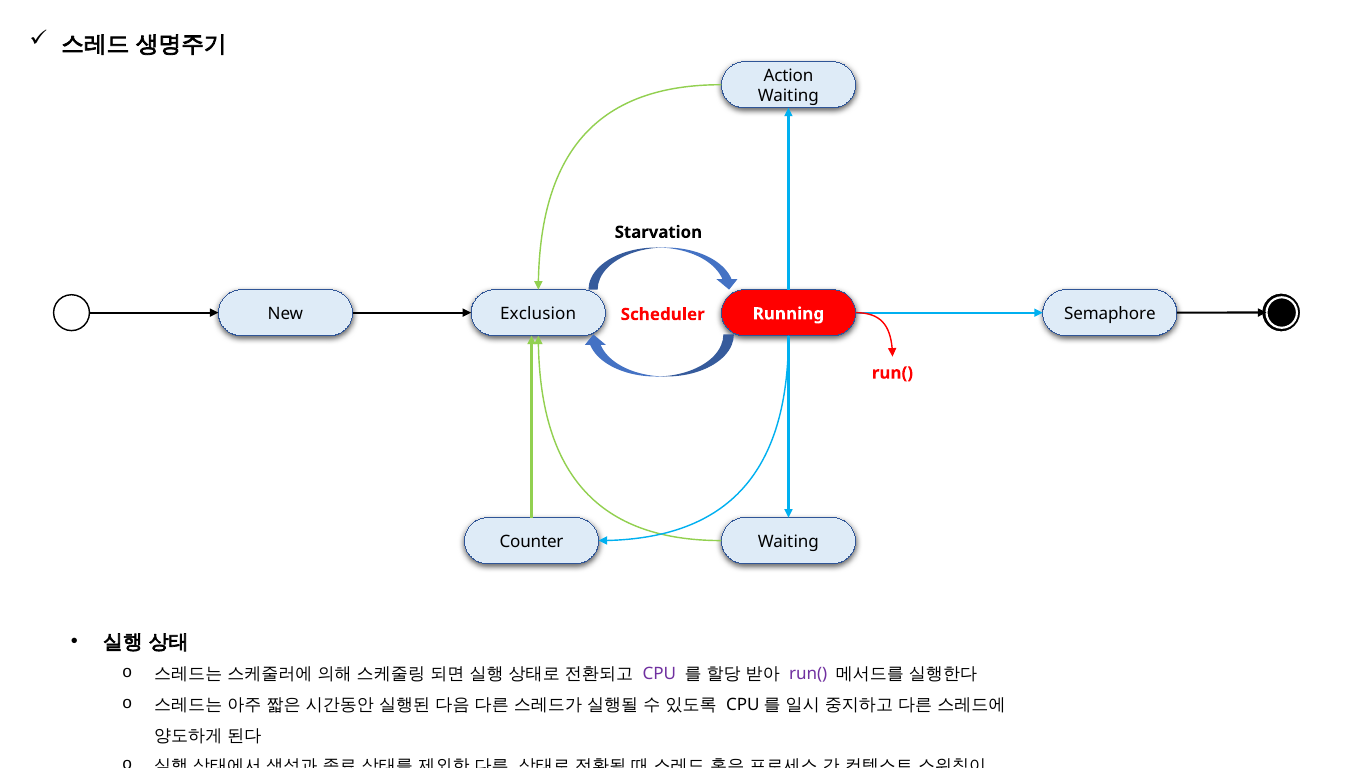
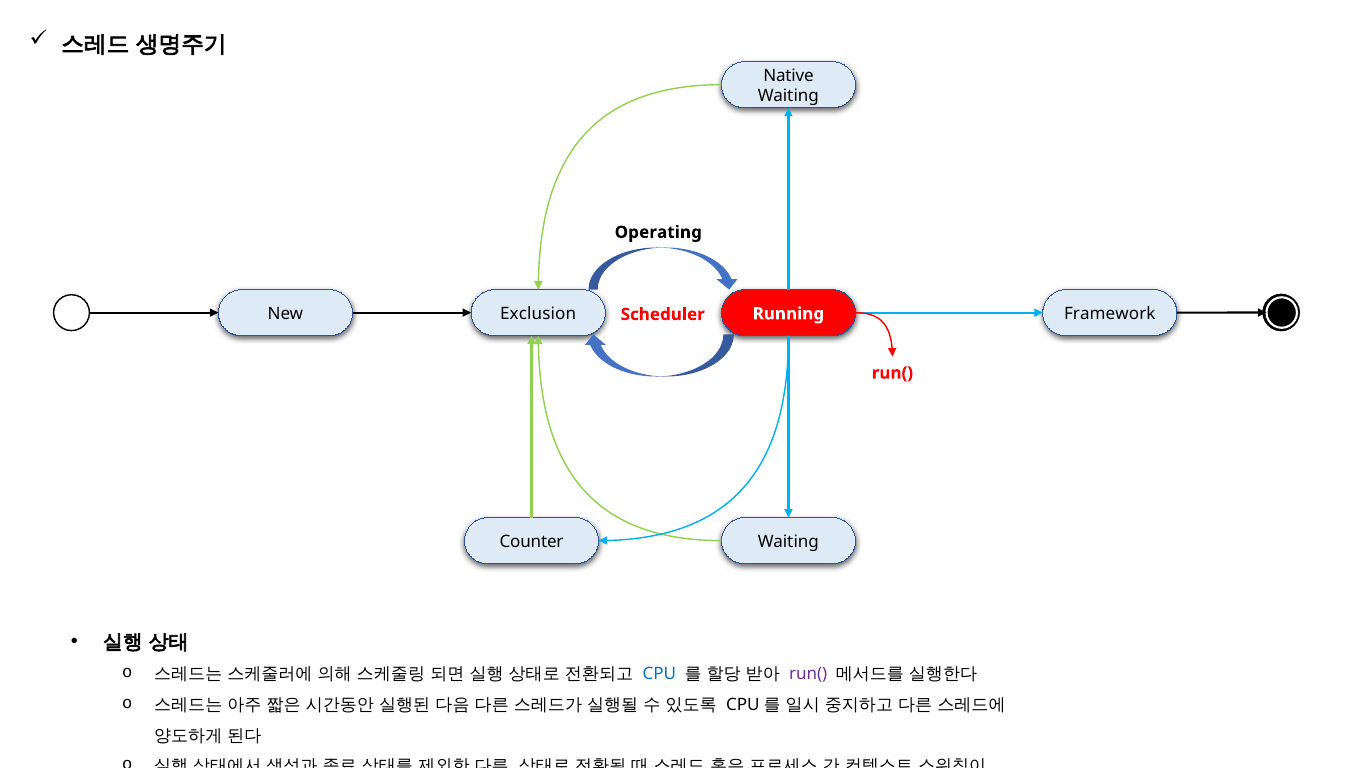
Action: Action -> Native (789, 76)
Starvation: Starvation -> Operating (658, 232)
Semaphore: Semaphore -> Framework (1110, 314)
CPU colour: purple -> blue (659, 674)
